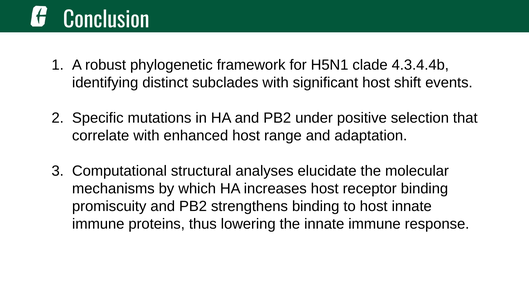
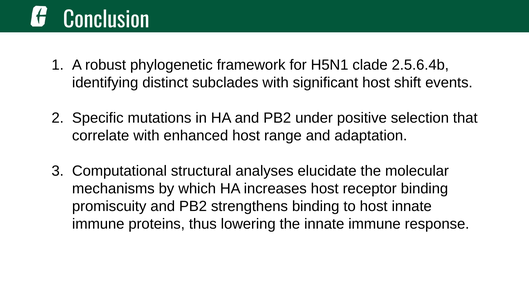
4.3.4.4b: 4.3.4.4b -> 2.5.6.4b (420, 65)
